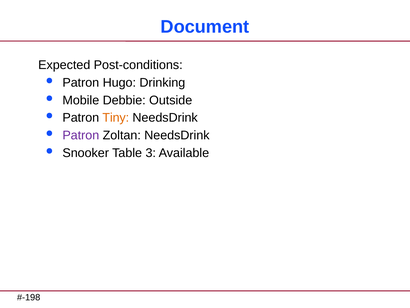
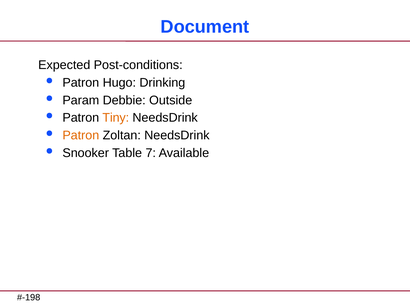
Mobile: Mobile -> Param (81, 100)
Patron colour: purple -> orange (81, 135)
3: 3 -> 7 (151, 153)
